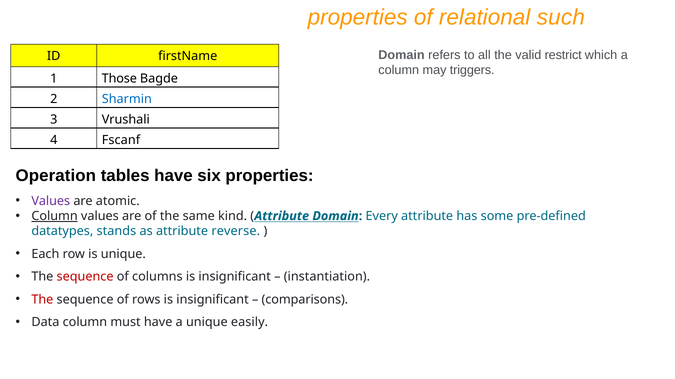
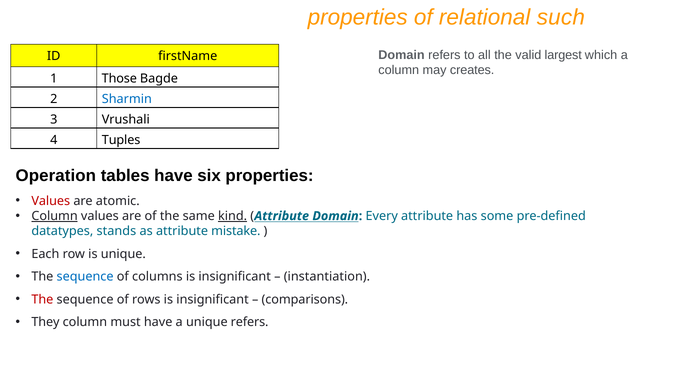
restrict: restrict -> largest (563, 55)
triggers: triggers -> creates (472, 70)
Fscanf: Fscanf -> Tuples (121, 140)
Values colour: purple -> red (51, 201)
kind underline: none -> present (233, 216)
reverse: reverse -> mistake (236, 232)
sequence colour: red -> blue (85, 277)
Data: Data -> They (45, 323)
unique easily: easily -> refers (250, 323)
